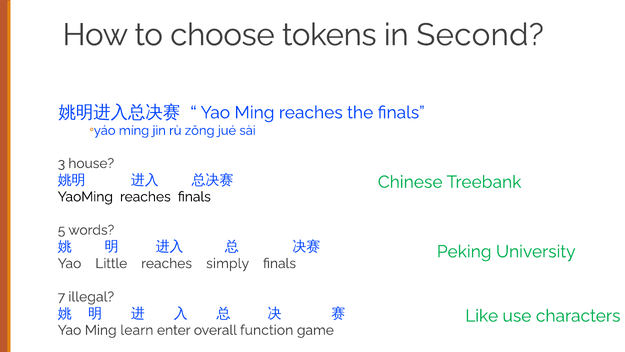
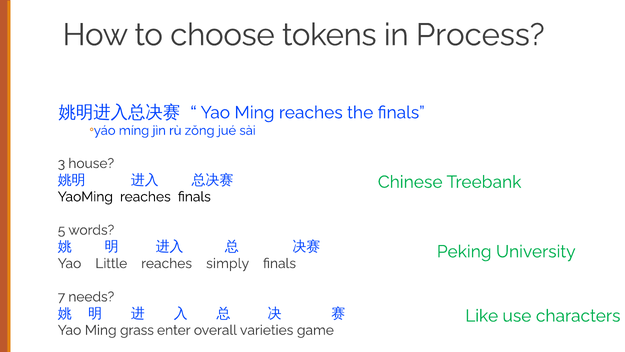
Second: Second -> Process (480, 35)
illegal: illegal -> needs (91, 296)
learn: learn -> grass (137, 330)
function: function -> varieties (267, 330)
